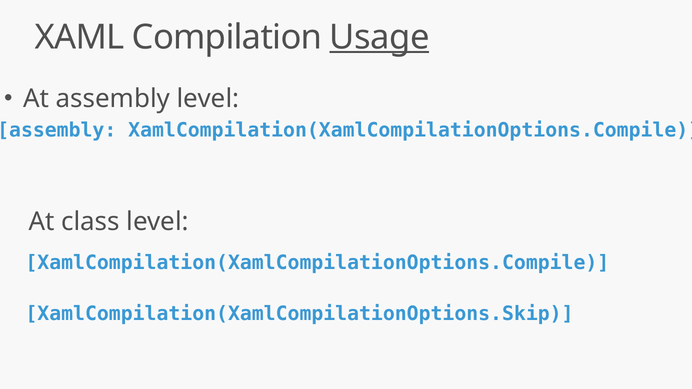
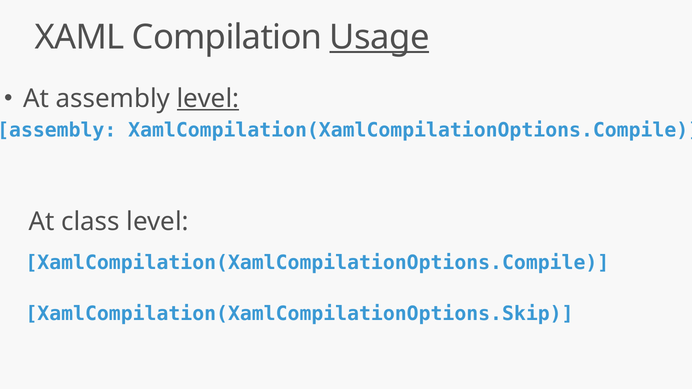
level underline: none -> present (208, 99)
